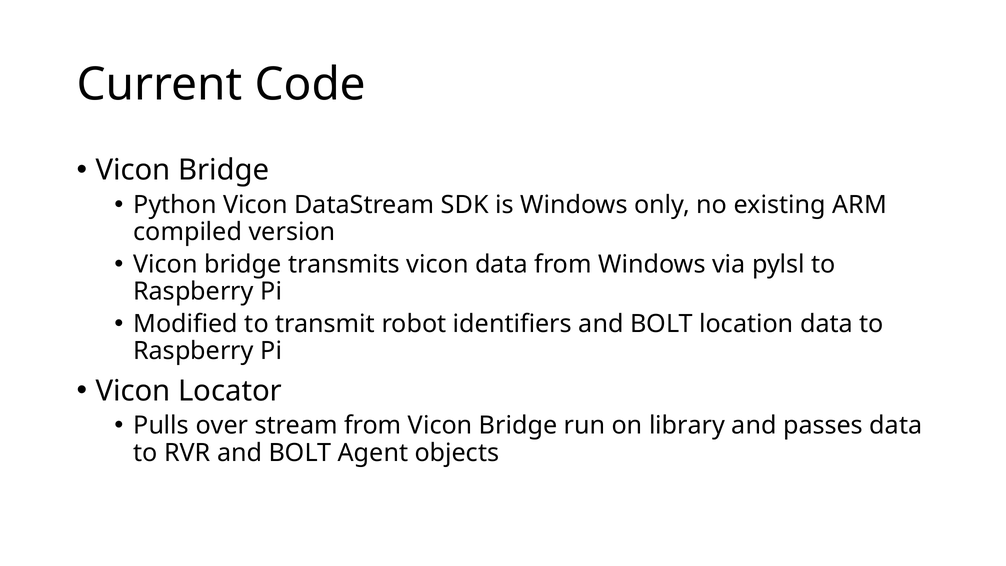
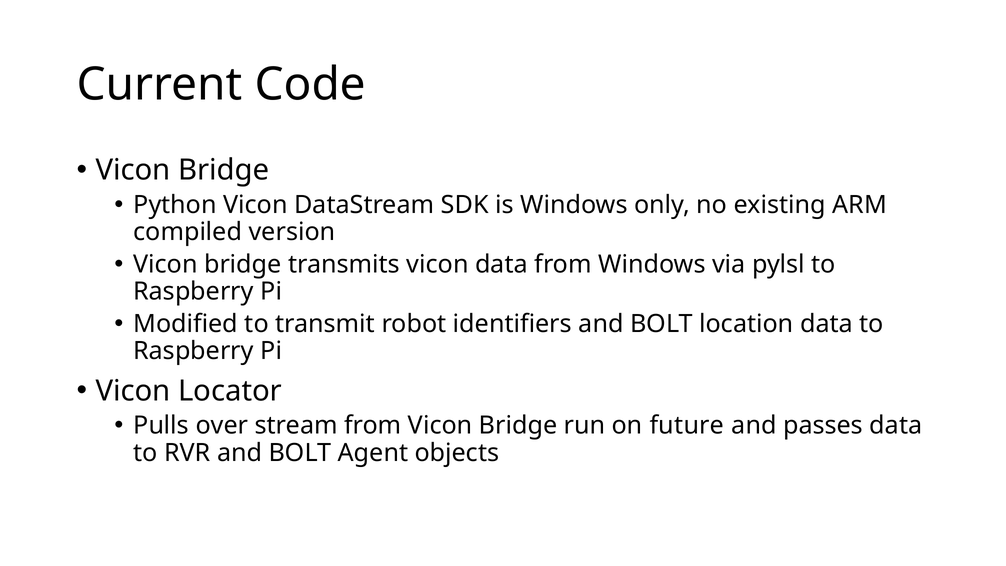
library: library -> future (687, 426)
